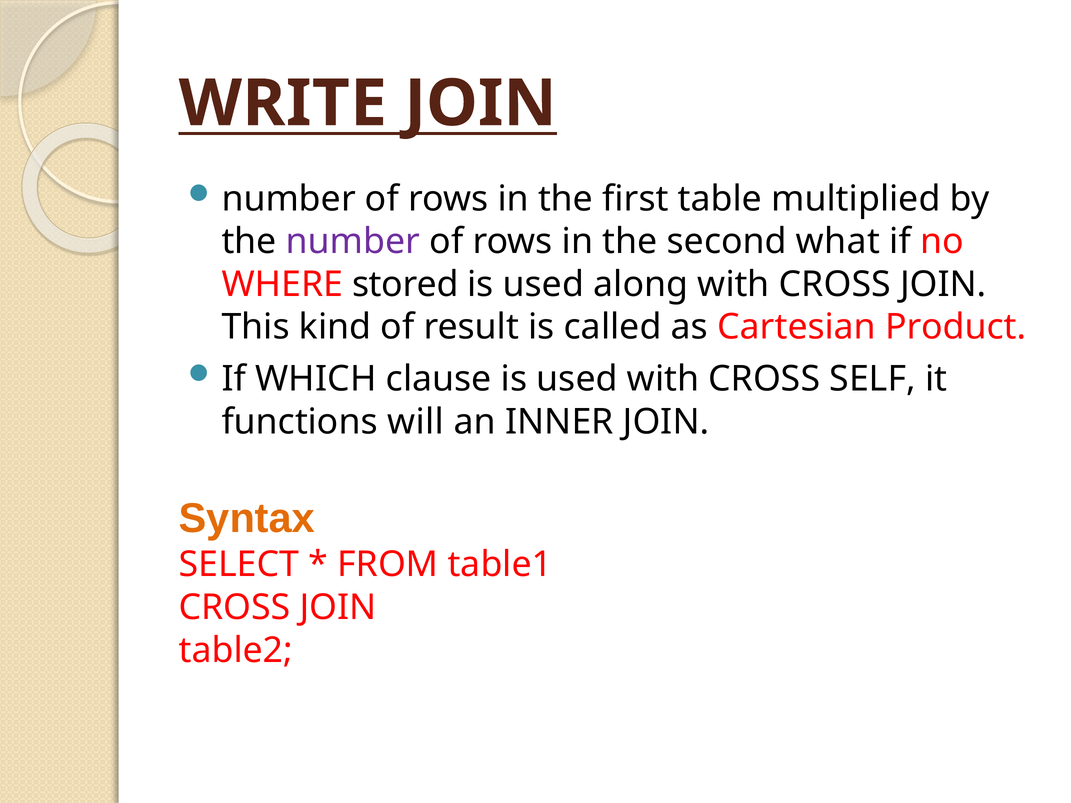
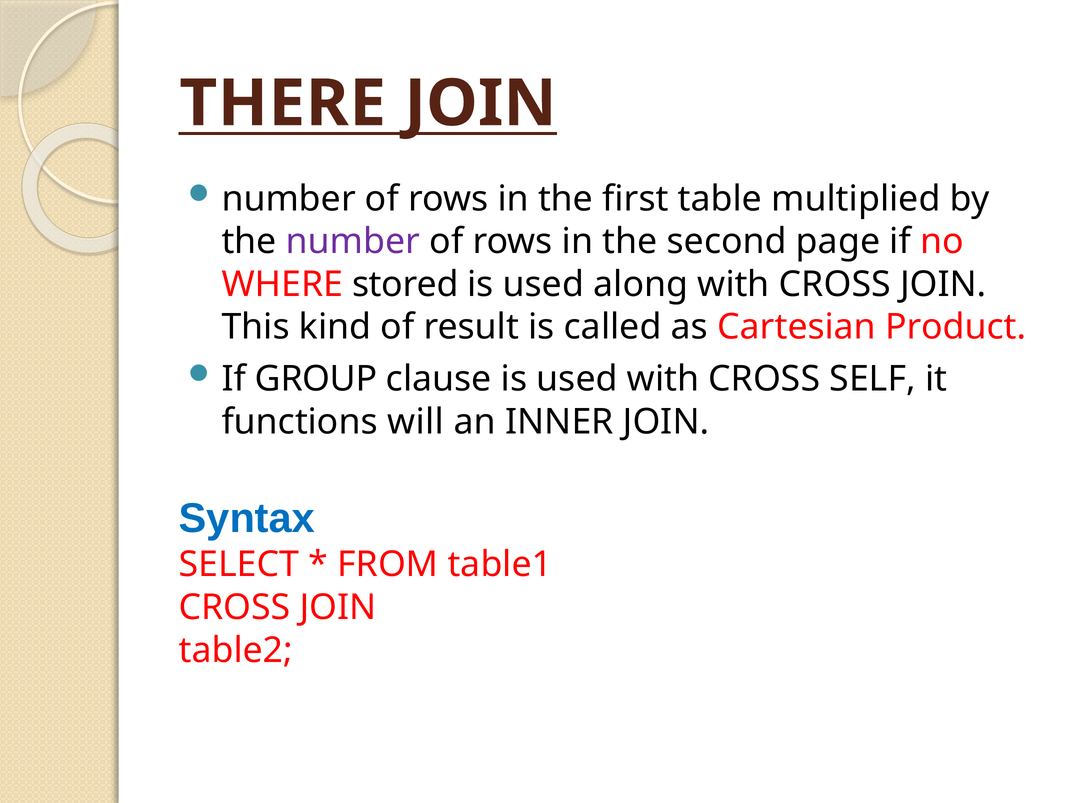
WRITE: WRITE -> THERE (283, 104)
what: what -> page (838, 242)
WHICH: WHICH -> GROUP (316, 379)
Syntax colour: orange -> blue (247, 519)
